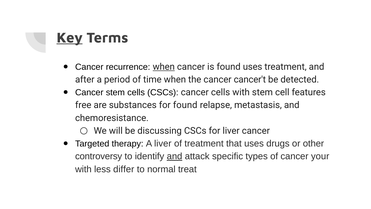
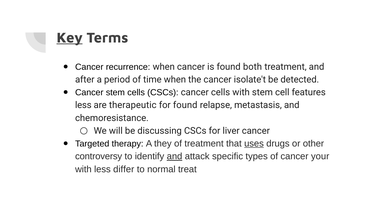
when underline: present -> none (164, 67)
found uses: uses -> both (252, 67)
cancer't: cancer't -> isolate't (250, 79)
free: free -> less (83, 105)
substances: substances -> therapeutic (133, 105)
A liver: liver -> they (163, 143)
uses underline: none -> present (254, 143)
